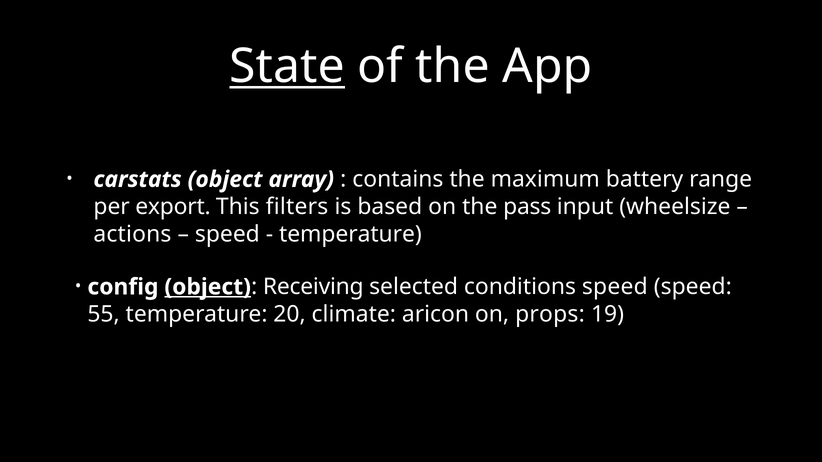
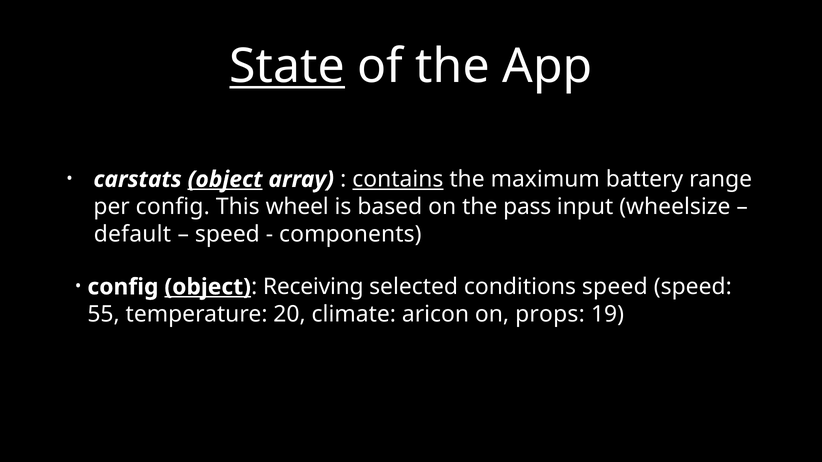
object underline: none -> present (225, 180)
contains underline: none -> present (398, 180)
per export: export -> config (173, 207)
filters: filters -> wheel (297, 207)
actions: actions -> default (132, 234)
temperature: temperature -> components (350, 234)
